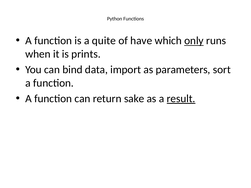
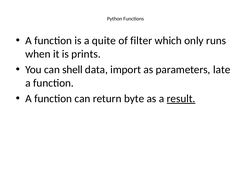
have: have -> filter (141, 41)
only underline: present -> none (194, 41)
bind: bind -> shell (73, 70)
sort: sort -> late (222, 70)
sake: sake -> byte (134, 99)
